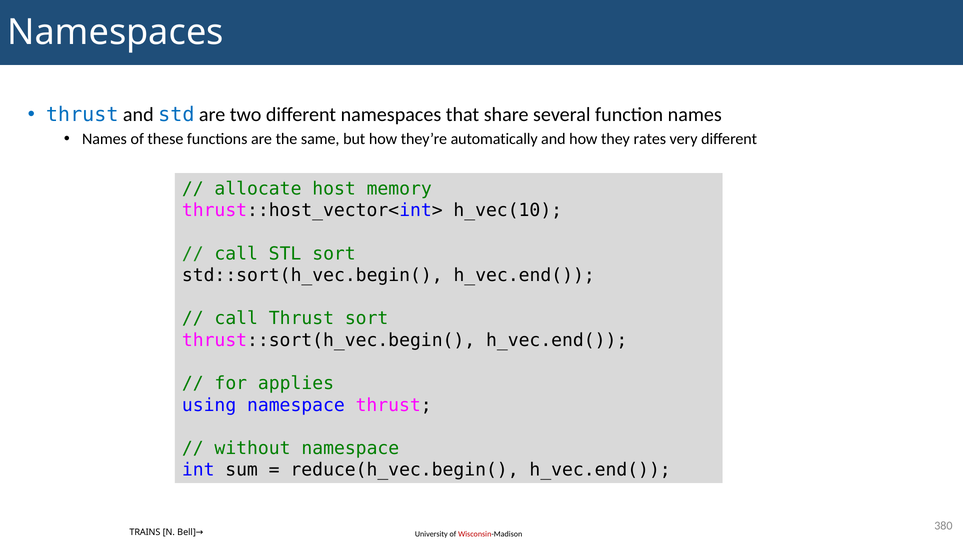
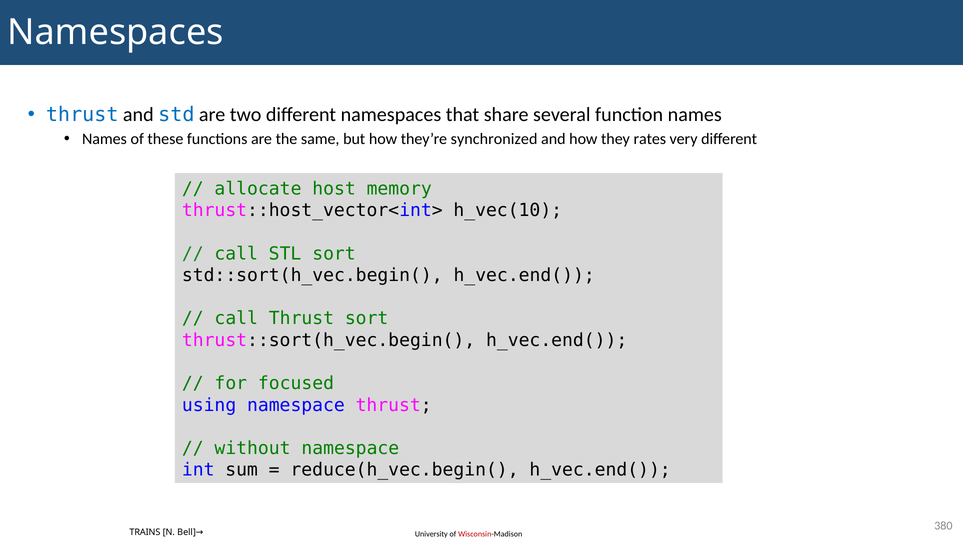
automatically: automatically -> synchronized (494, 139)
applies: applies -> focused (296, 384)
